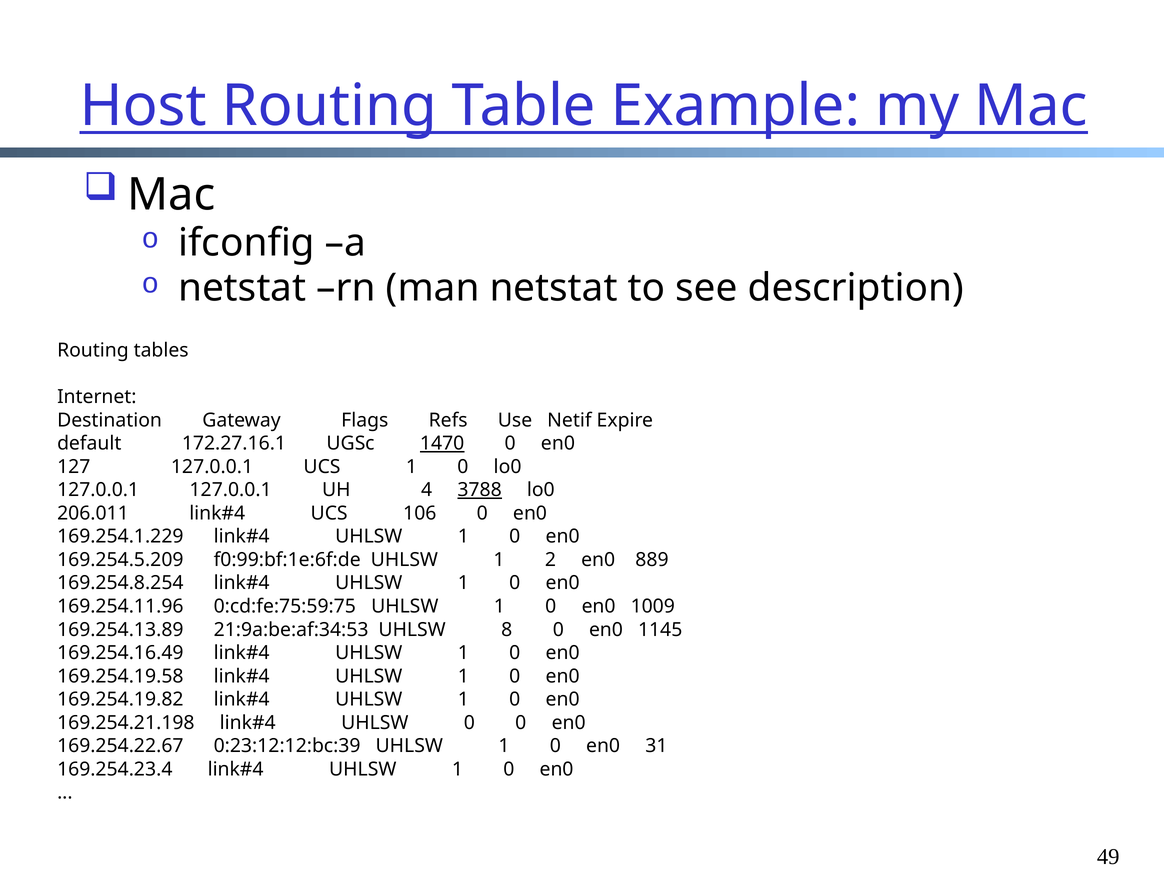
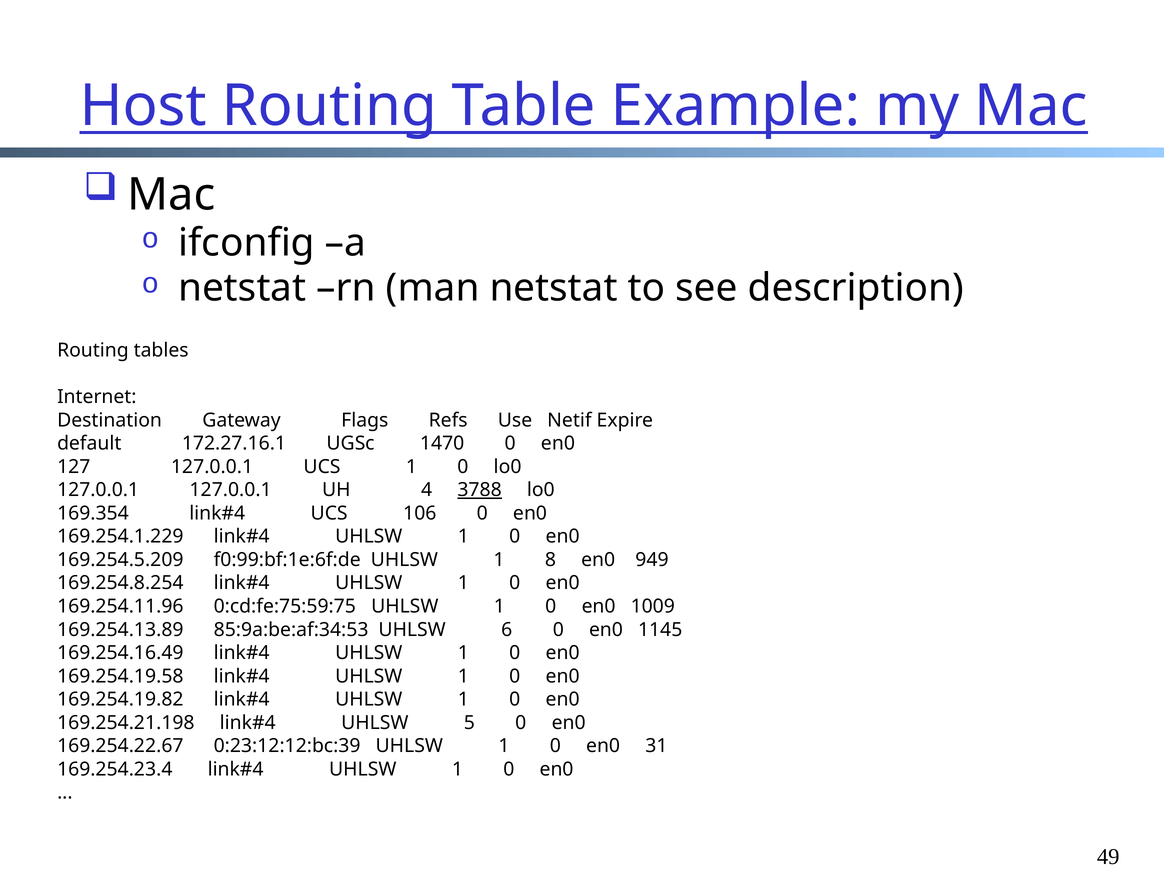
1470 underline: present -> none (442, 443)
206.011: 206.011 -> 169.354 (93, 513)
2: 2 -> 8 (551, 560)
889: 889 -> 949 (652, 560)
21:9a:be:af:34:53: 21:9a:be:af:34:53 -> 85:9a:be:af:34:53 (291, 630)
8: 8 -> 6 (507, 630)
UHLSW 0: 0 -> 5 (469, 723)
